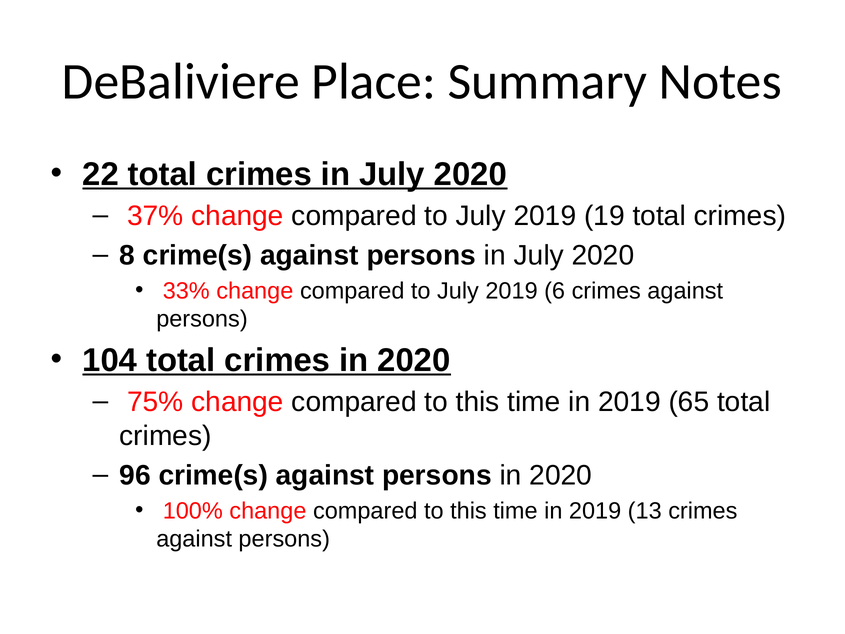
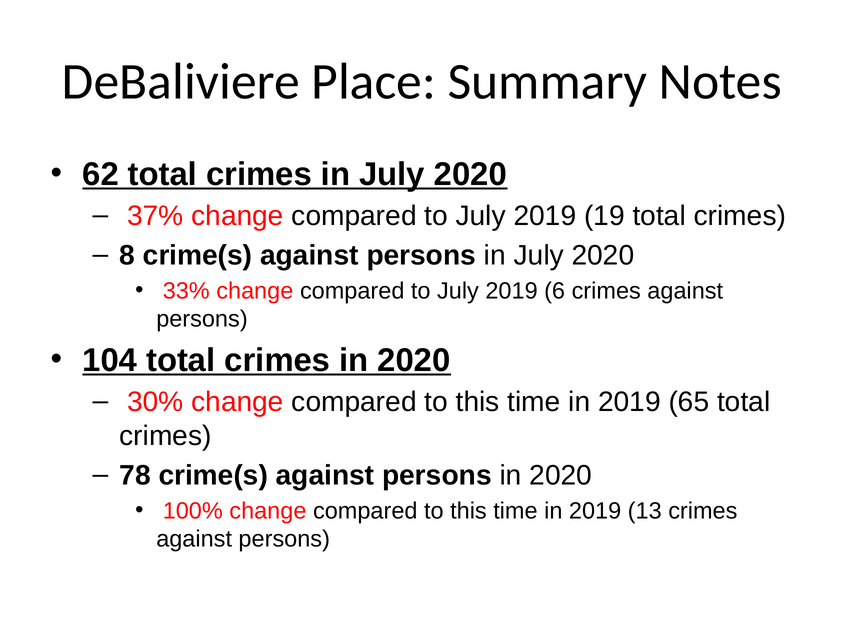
22: 22 -> 62 (101, 174)
75%: 75% -> 30% (155, 402)
96: 96 -> 78 (135, 475)
